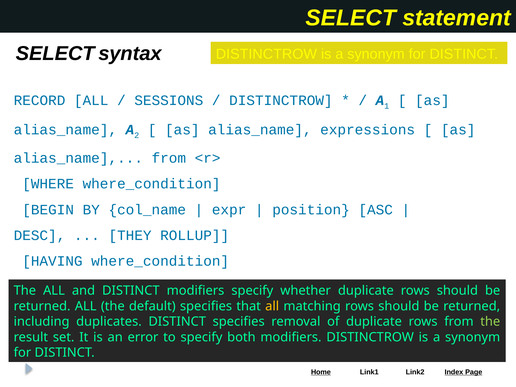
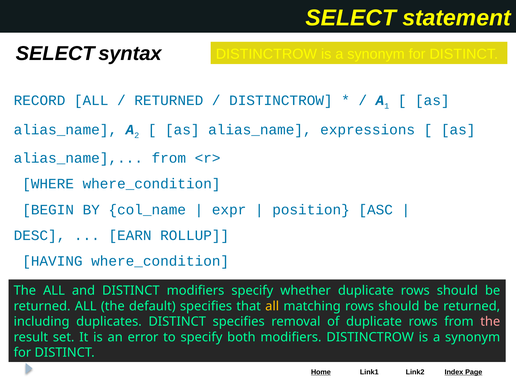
SESSIONS: SESSIONS -> RETURNED (169, 101)
THEY: THEY -> EARN (130, 235)
the colour: light green -> pink (490, 322)
